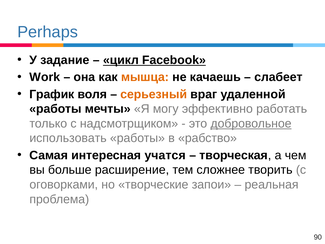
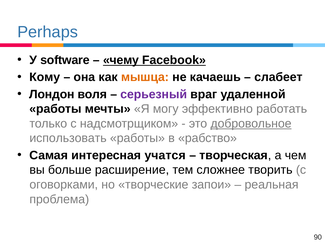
задание: задание -> software (65, 60)
цикл: цикл -> чему (121, 60)
Work: Work -> Кому (45, 77)
График: График -> Лондон (52, 94)
серьезный colour: orange -> purple (154, 94)
